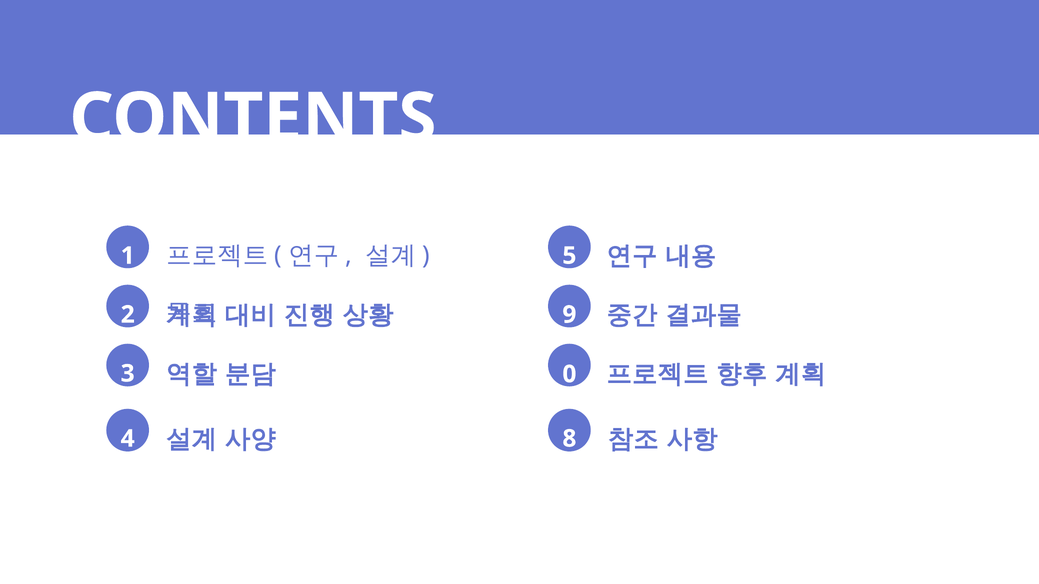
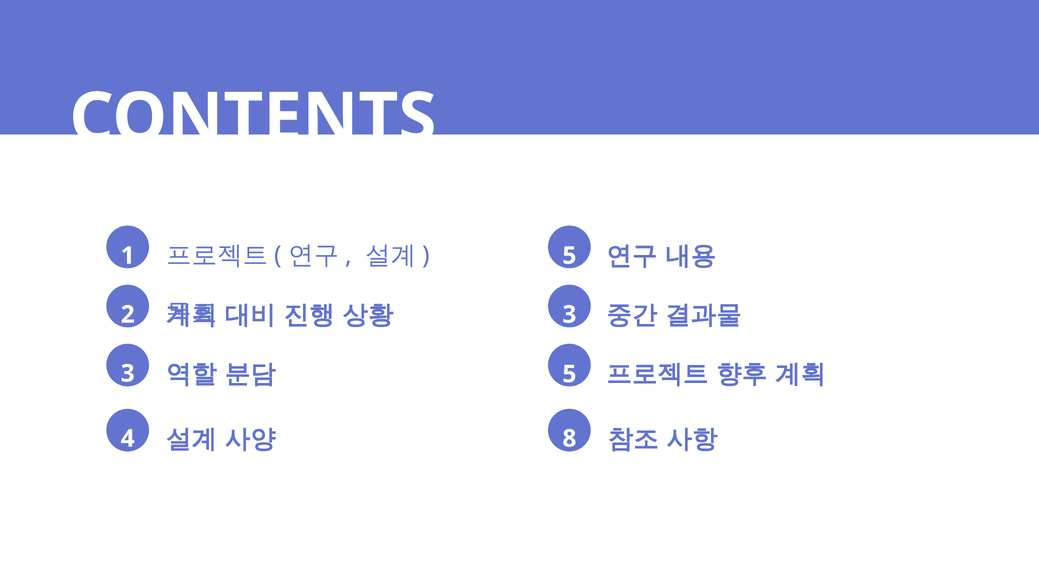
2 9: 9 -> 3 (569, 315)
3 0: 0 -> 5 (569, 374)
